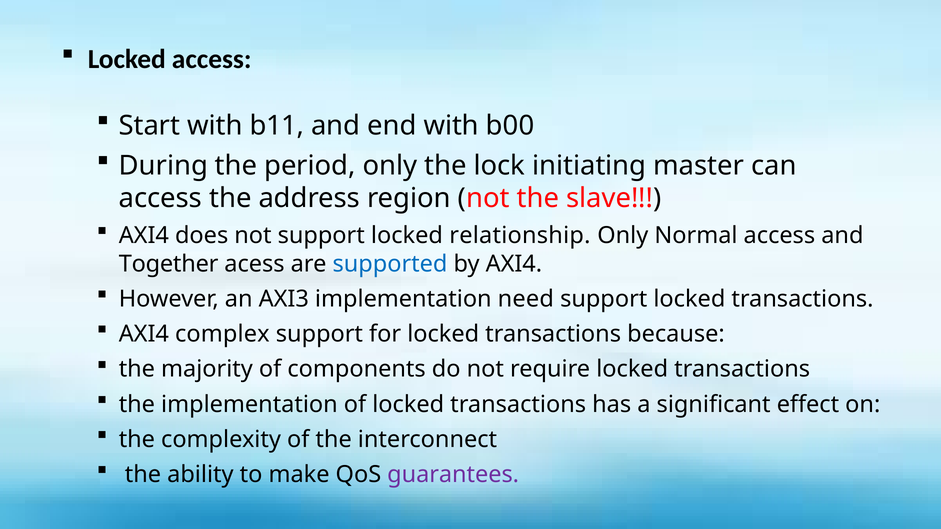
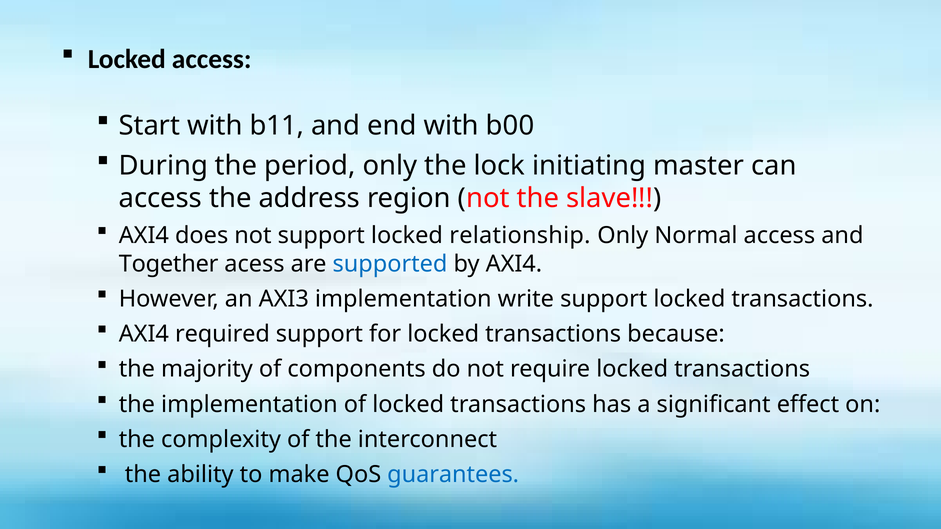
need: need -> write (526, 299)
complex: complex -> required (222, 334)
guarantees colour: purple -> blue (453, 475)
